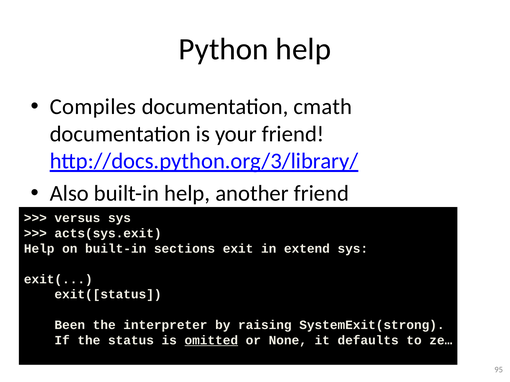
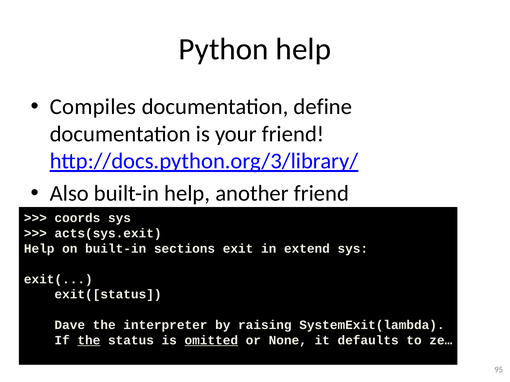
cmath: cmath -> define (323, 107)
versus: versus -> coords (77, 218)
Been: Been -> Dave (70, 325)
SystemExit(strong: SystemExit(strong -> SystemExit(lambda (372, 325)
the underline: none -> present (89, 341)
